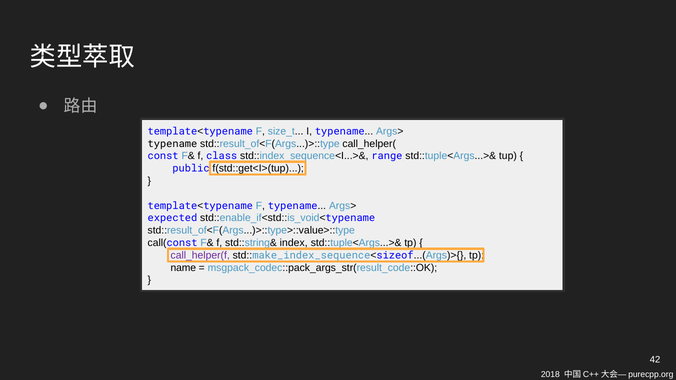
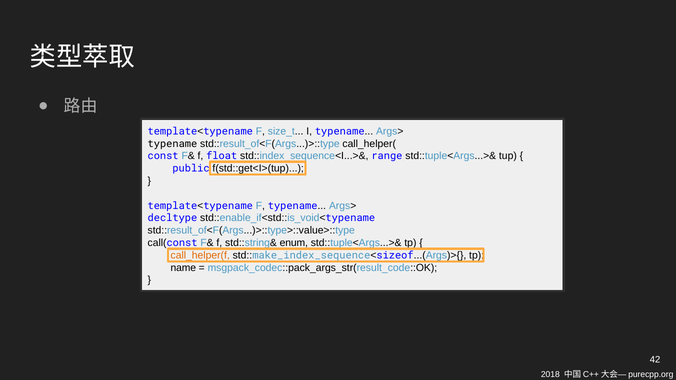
class: class -> float (222, 156)
expected: expected -> decltype (172, 218)
index: index -> enum (294, 243)
call_helper(f colour: purple -> orange (200, 255)
